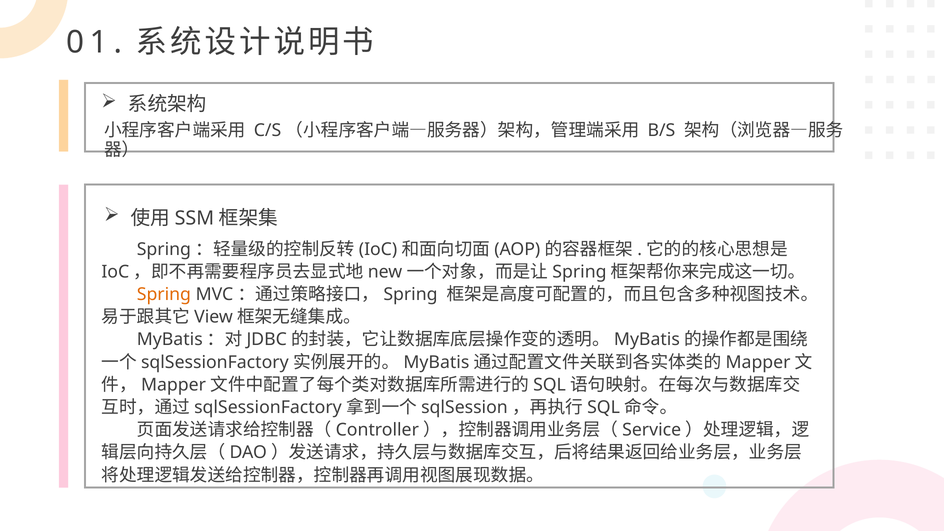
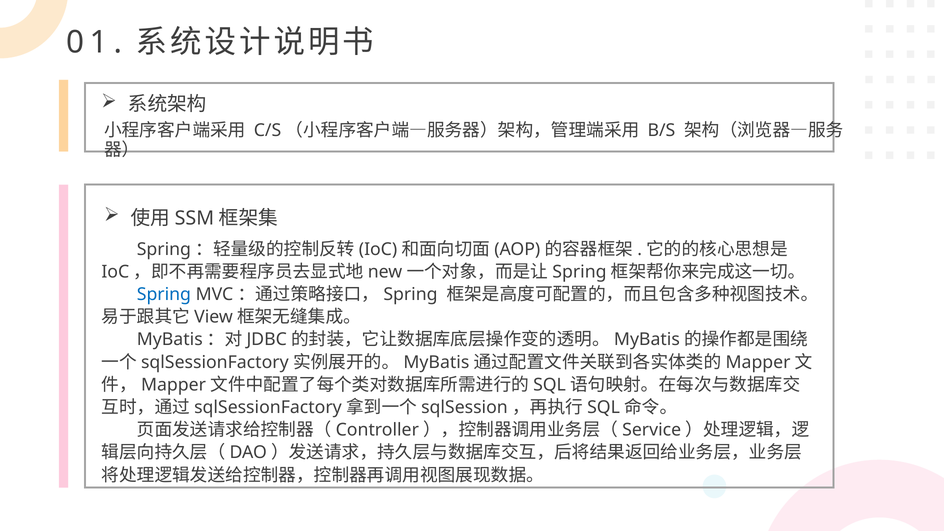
Spring colour: orange -> blue (164, 294)
